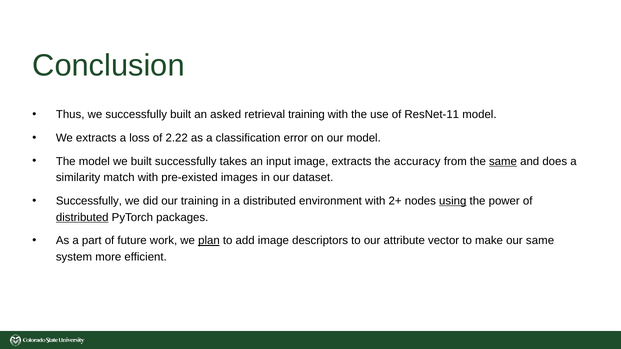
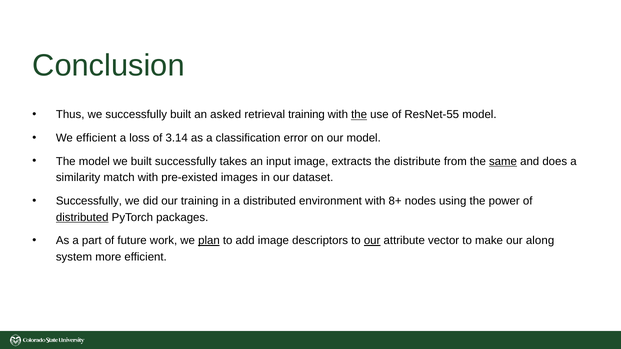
the underline: none -> present (359, 115)
ResNet-11: ResNet-11 -> ResNet-55 (432, 115)
We extracts: extracts -> efficient (96, 138)
2.22: 2.22 -> 3.14 (177, 138)
accuracy: accuracy -> distribute (417, 161)
2+: 2+ -> 8+ (395, 201)
using underline: present -> none (453, 201)
our underline: none -> present (372, 241)
our same: same -> along (540, 241)
